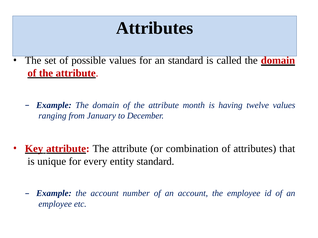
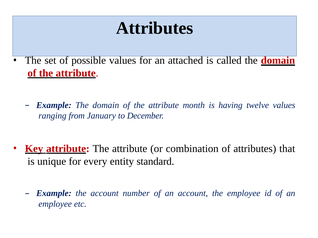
an standard: standard -> attached (186, 61)
